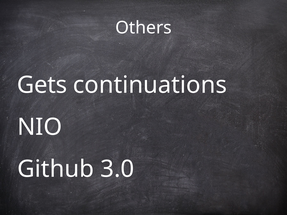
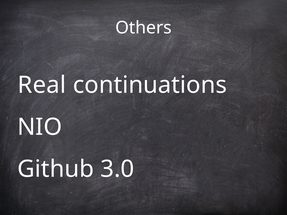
Gets: Gets -> Real (42, 85)
